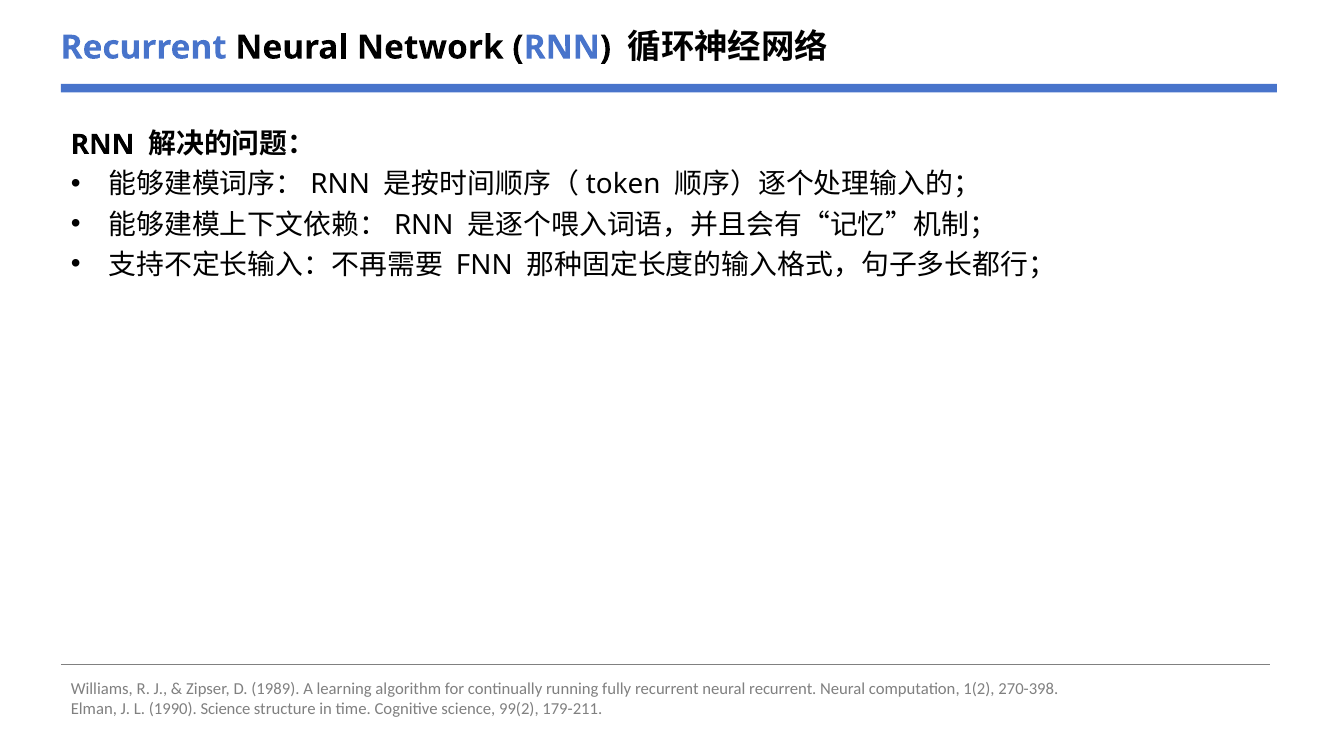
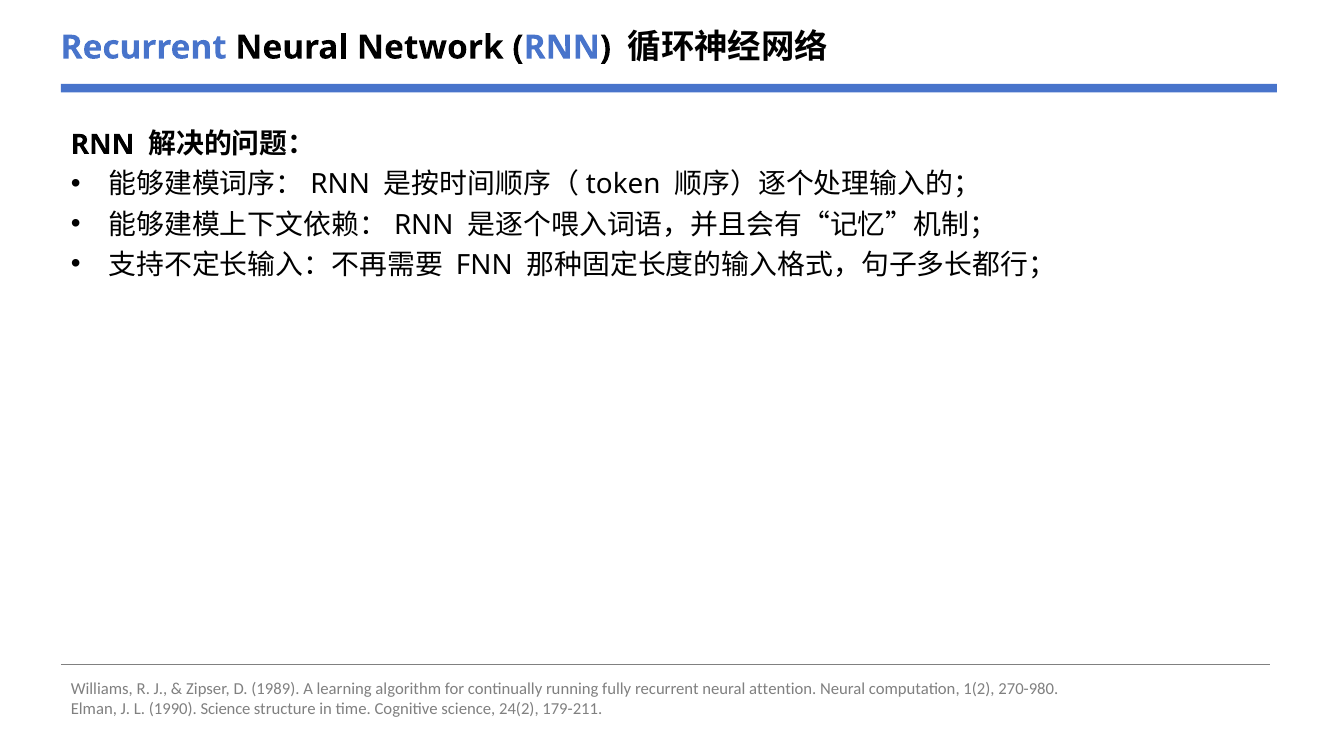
neural recurrent: recurrent -> attention (783, 689)
270-398: 270-398 -> 270-980 (1028, 689)
99(2: 99(2 -> 24(2 (519, 709)
